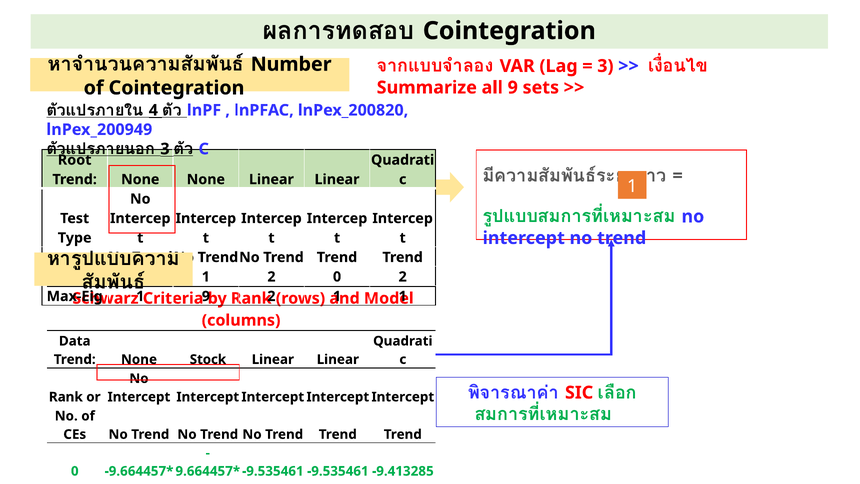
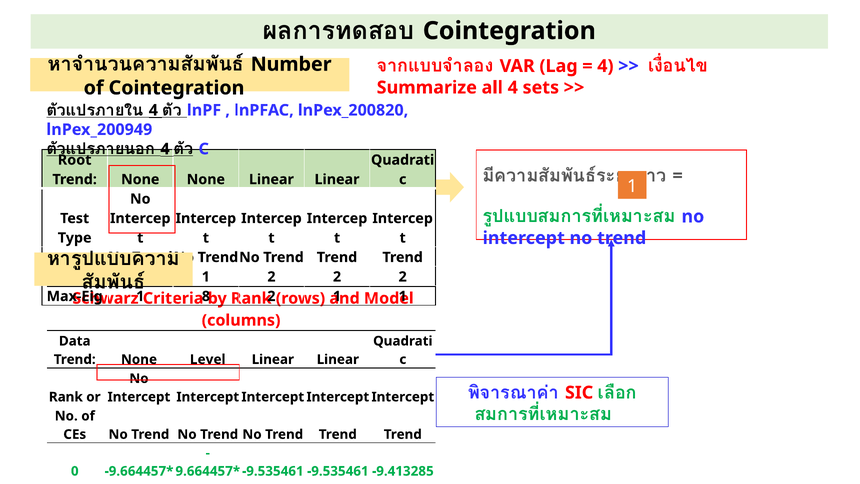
3: 3 -> 4 (605, 66)
all 9: 9 -> 4 (513, 88)
3: 3 -> 4 (165, 149)
1 2 0: 0 -> 2 (337, 277)
1 9: 9 -> 8 (206, 296)
Stock: Stock -> Level (208, 359)
